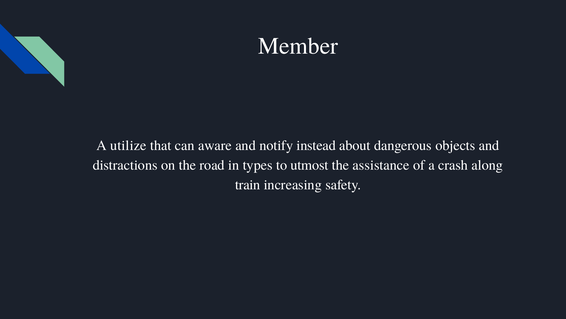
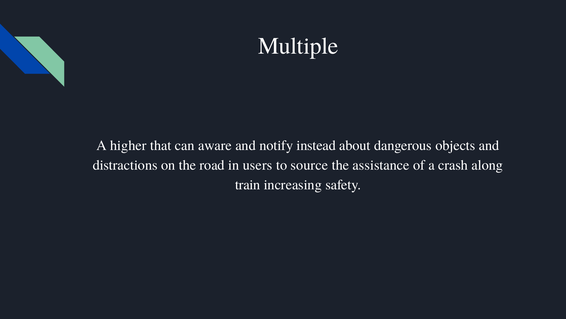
Member: Member -> Multiple (298, 46)
utilize: utilize -> higher (128, 145)
types: types -> users (258, 165)
utmost: utmost -> source (309, 165)
